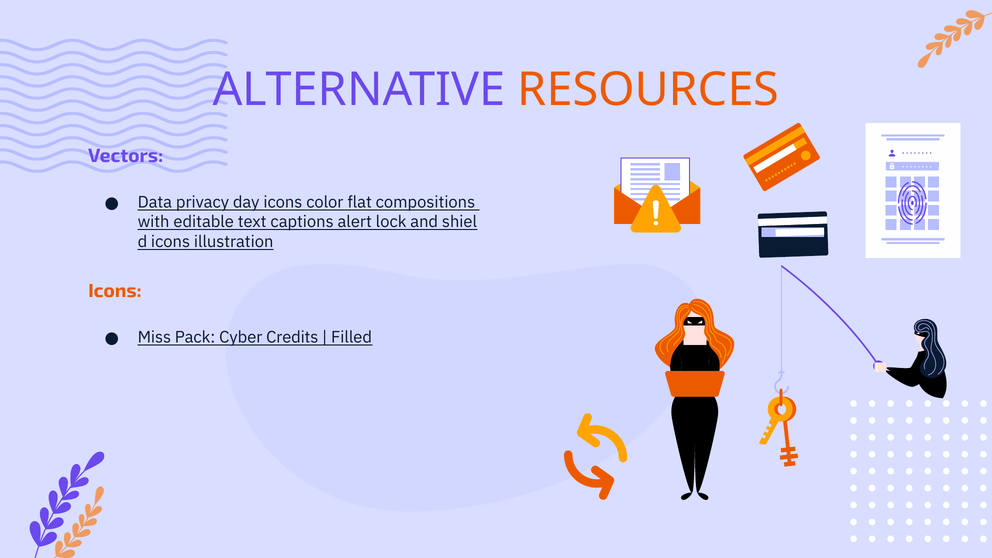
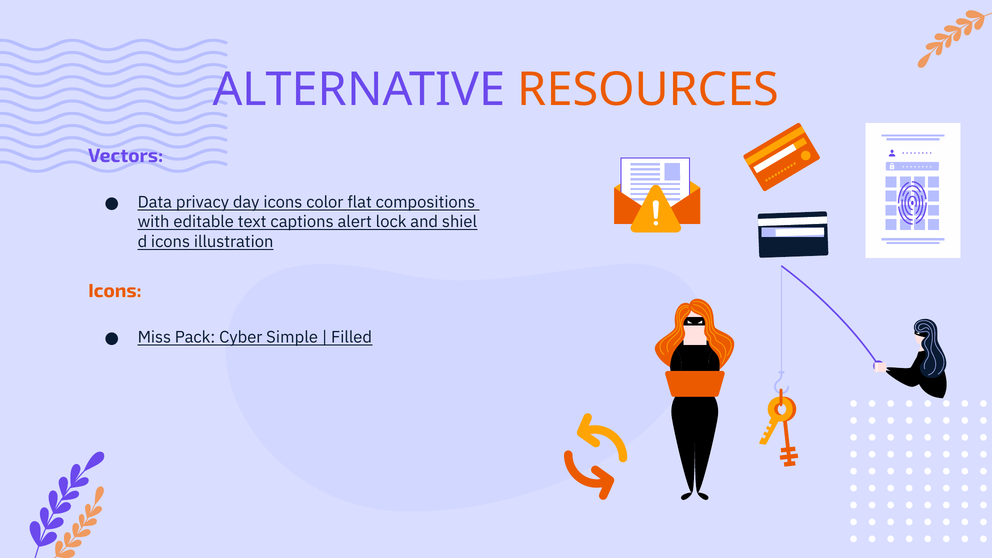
Credits: Credits -> Simple (292, 337)
